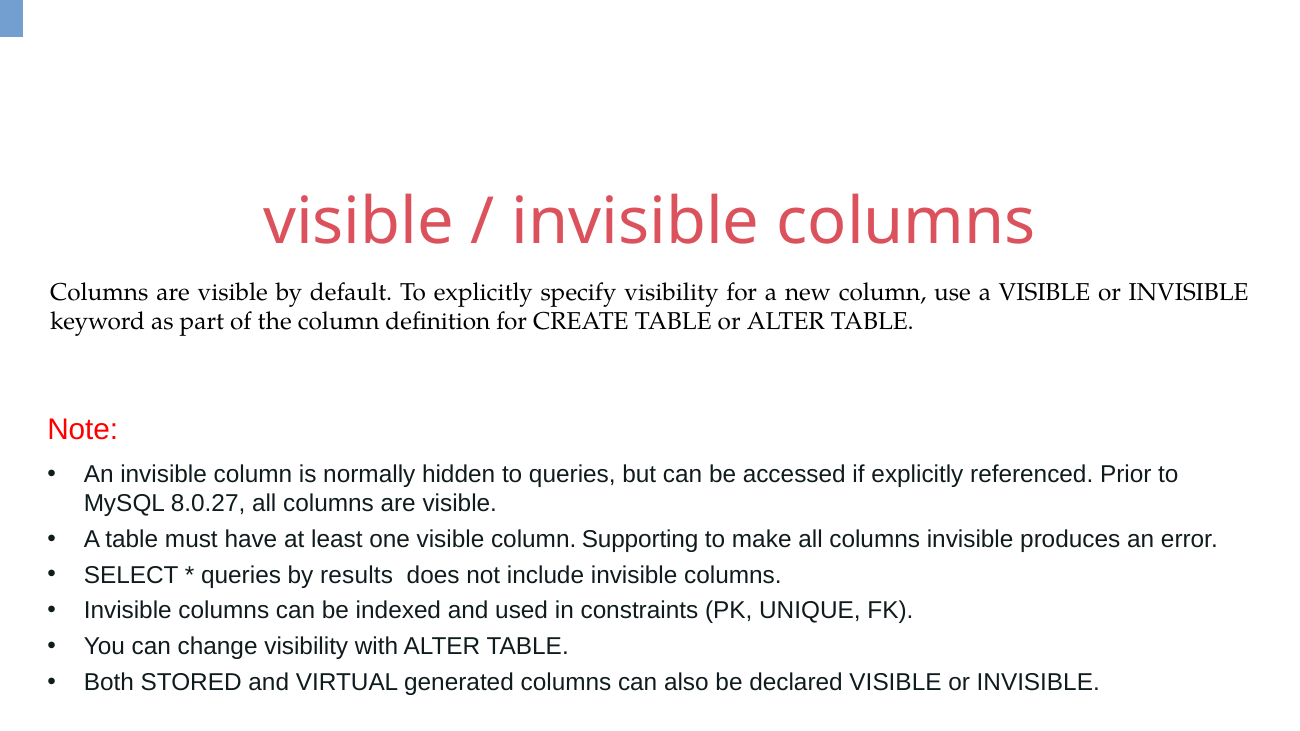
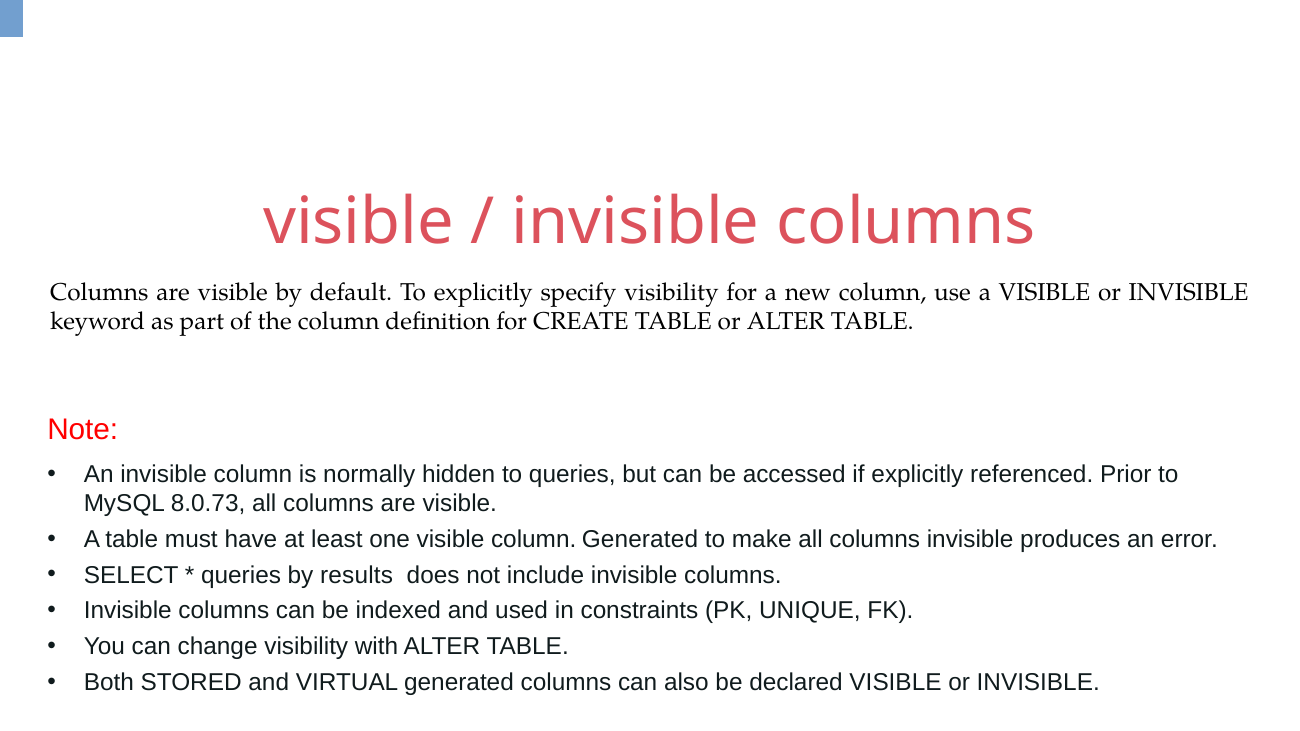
8.0.27: 8.0.27 -> 8.0.73 (208, 504)
column Supporting: Supporting -> Generated (640, 540)
